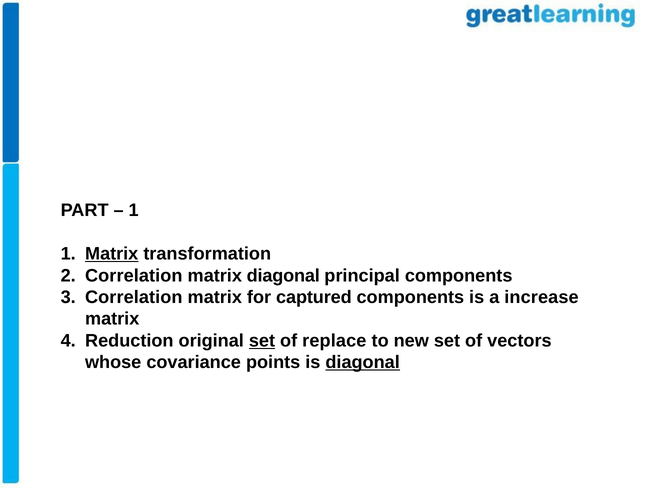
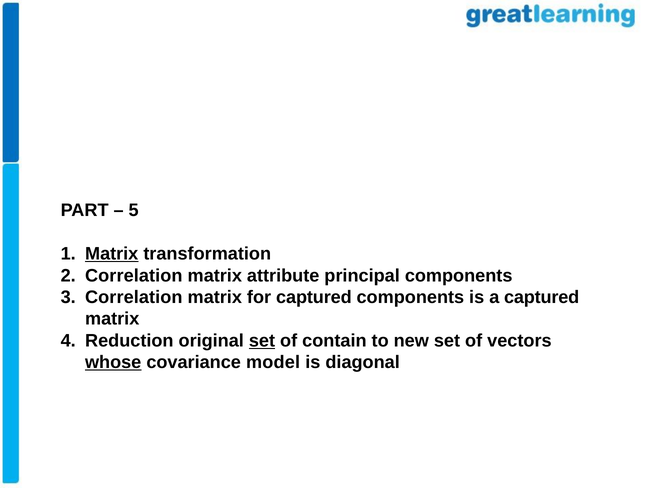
1: 1 -> 5 (134, 211)
matrix diagonal: diagonal -> attribute (283, 276)
a increase: increase -> captured (542, 297)
replace: replace -> contain (334, 341)
whose underline: none -> present (113, 363)
points: points -> model (273, 363)
diagonal underline: present -> none (363, 363)
